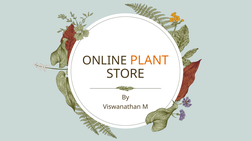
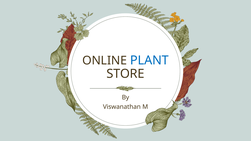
PLANT colour: orange -> blue (149, 60)
